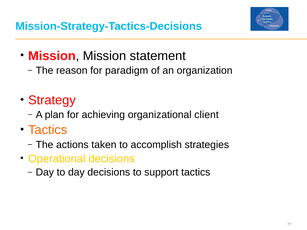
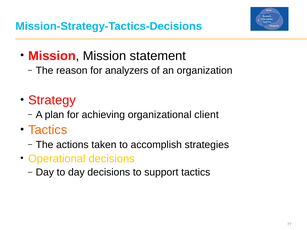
paradigm: paradigm -> analyzers (127, 71)
